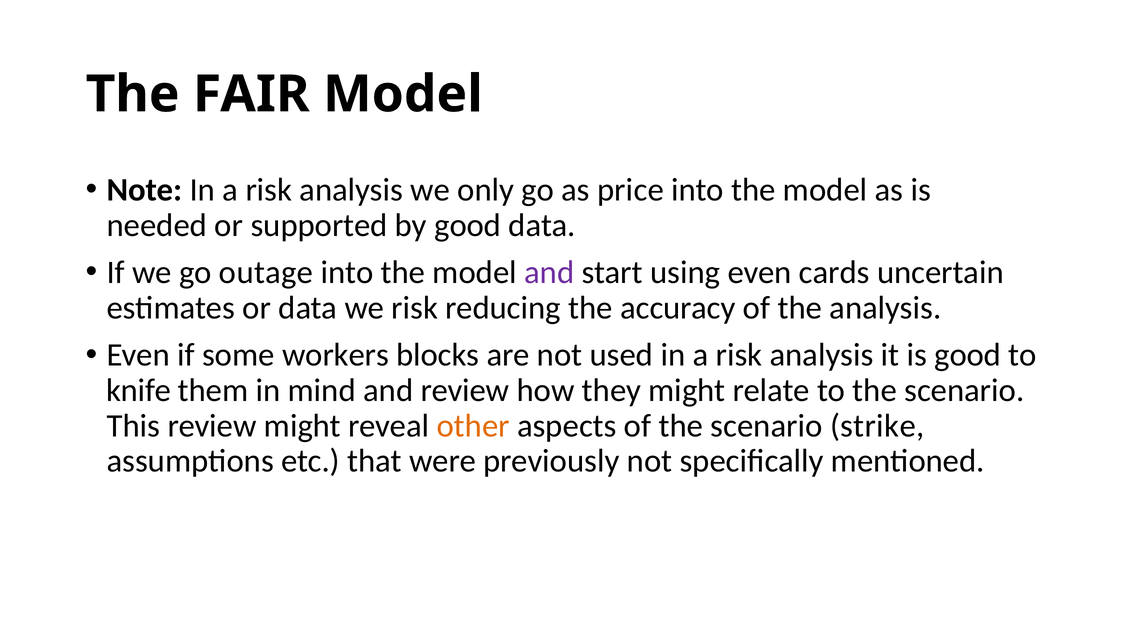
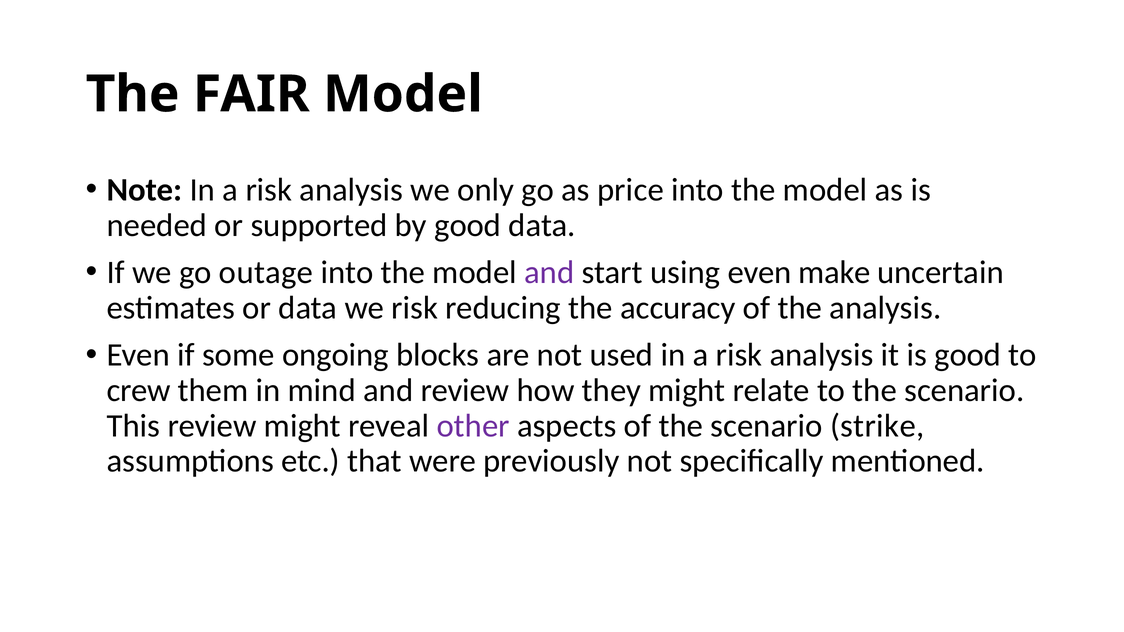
cards: cards -> make (834, 273)
workers: workers -> ongoing (335, 355)
knife: knife -> crew (139, 391)
other colour: orange -> purple (473, 426)
